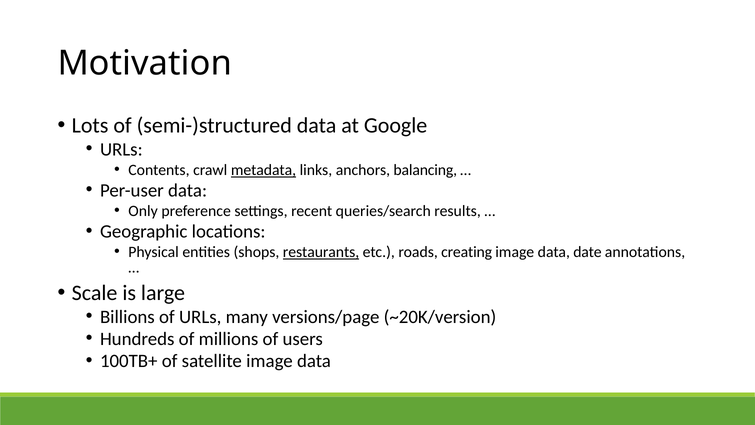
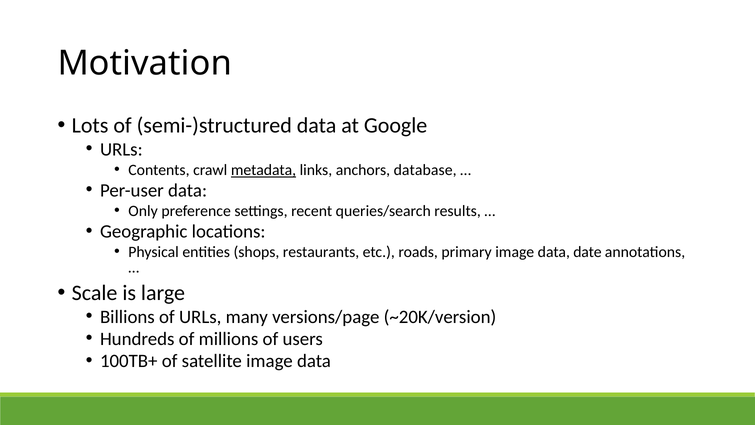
balancing: balancing -> database (425, 170)
restaurants underline: present -> none (321, 252)
creating: creating -> primary (467, 252)
